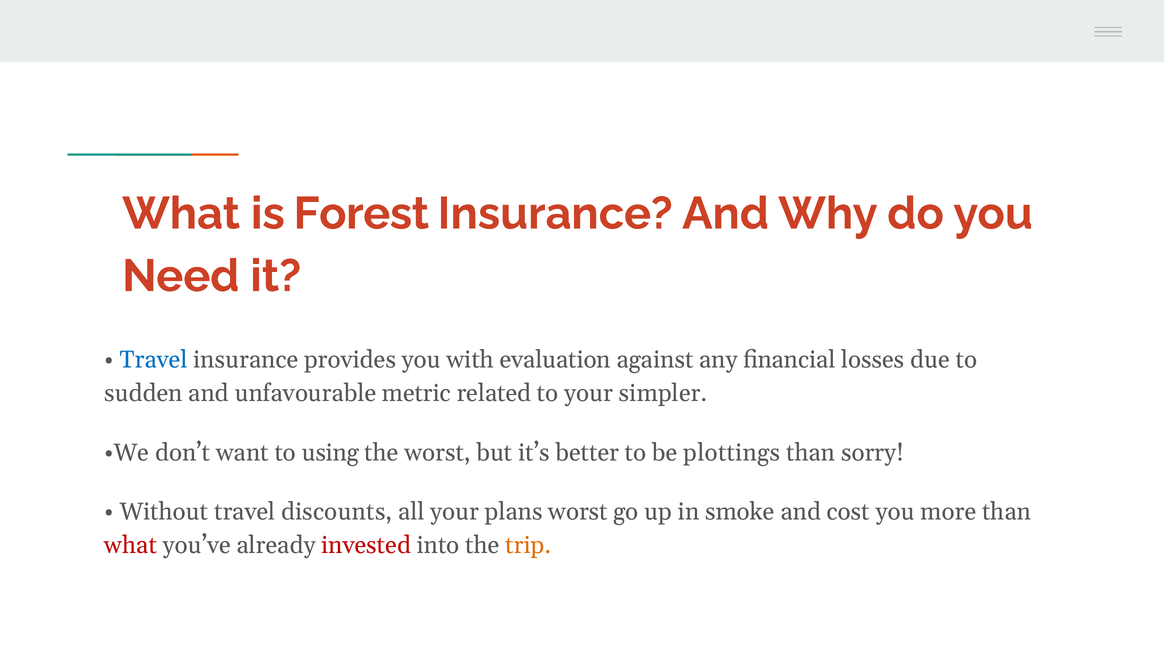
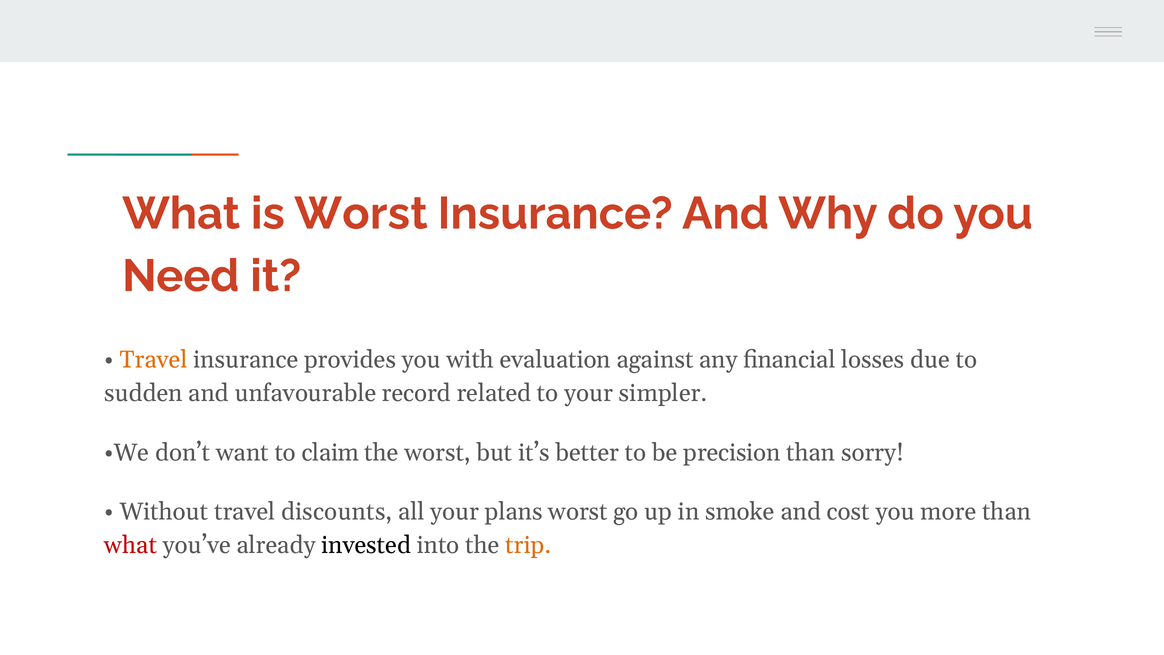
is Forest: Forest -> Worst (361, 214)
Travel colour: blue -> orange (154, 360)
metric: metric -> record (416, 393)
using: using -> claim (330, 452)
plottings: plottings -> precision (732, 452)
invested colour: red -> black (366, 545)
